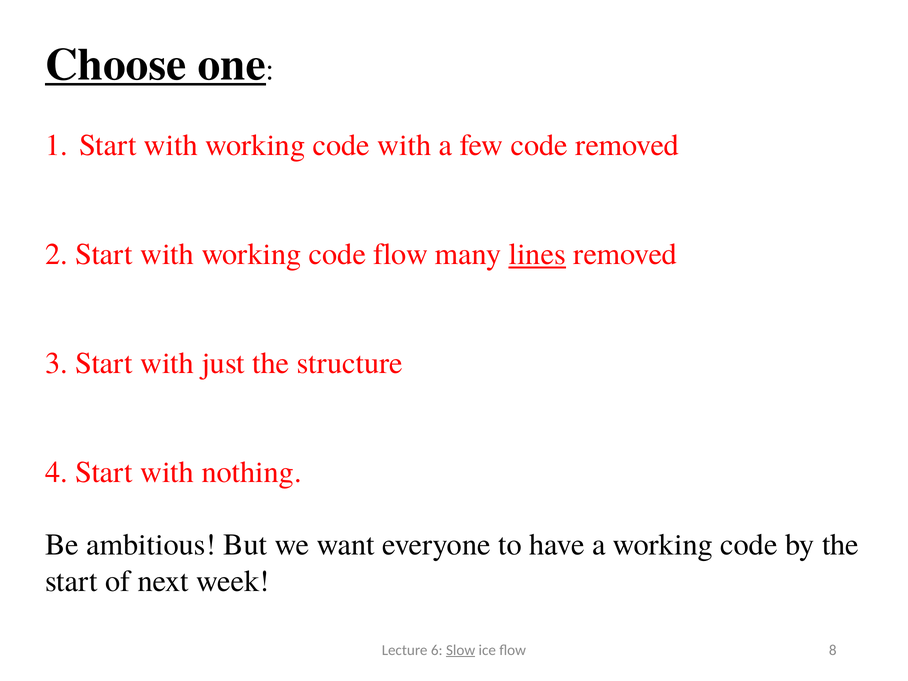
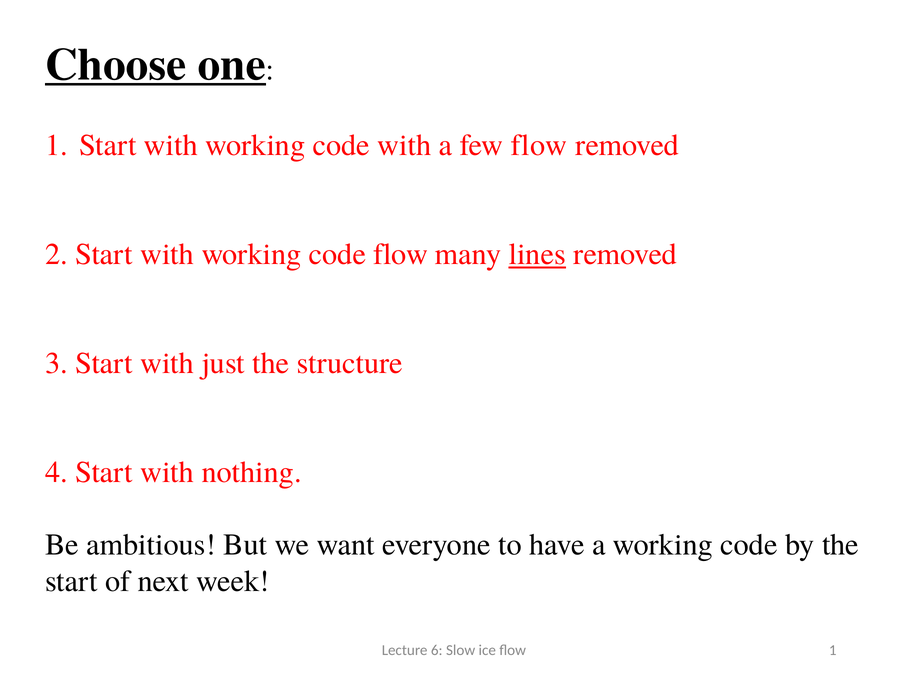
few code: code -> flow (539, 145)
Slow underline: present -> none (461, 650)
flow 8: 8 -> 1 (833, 650)
